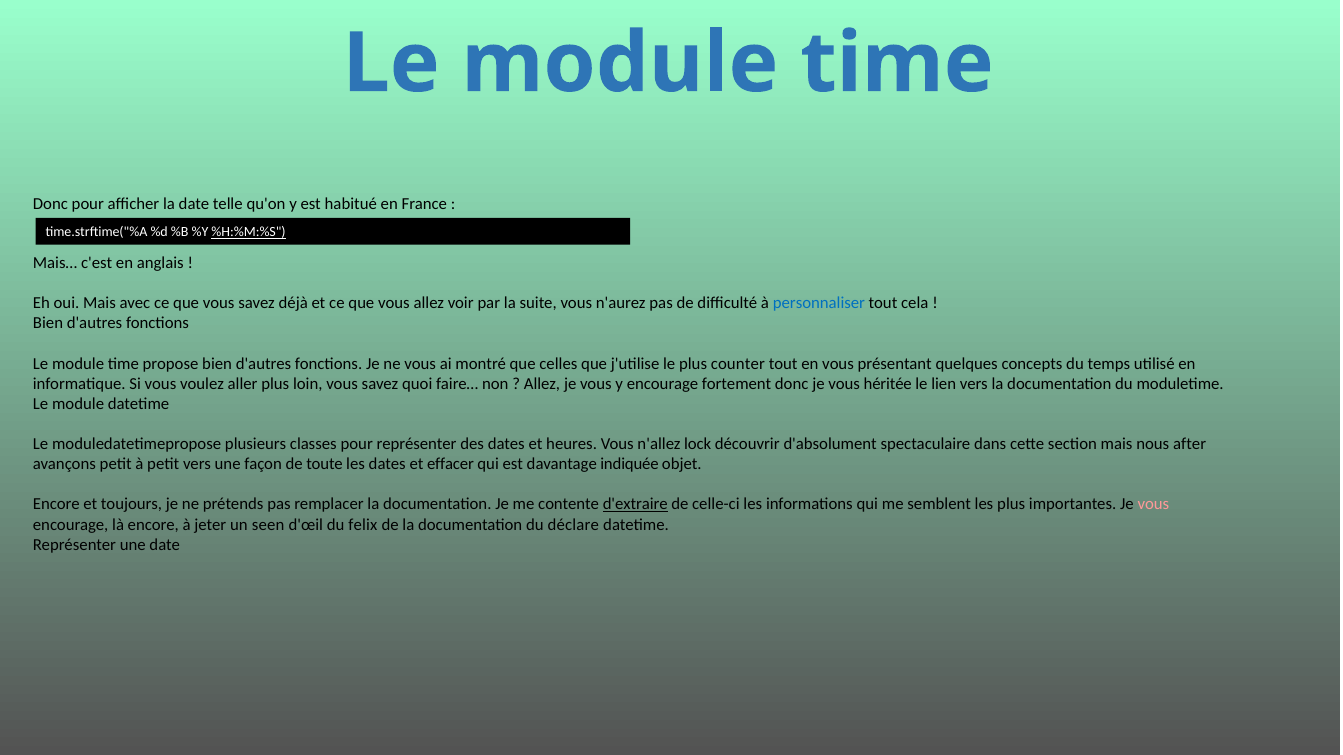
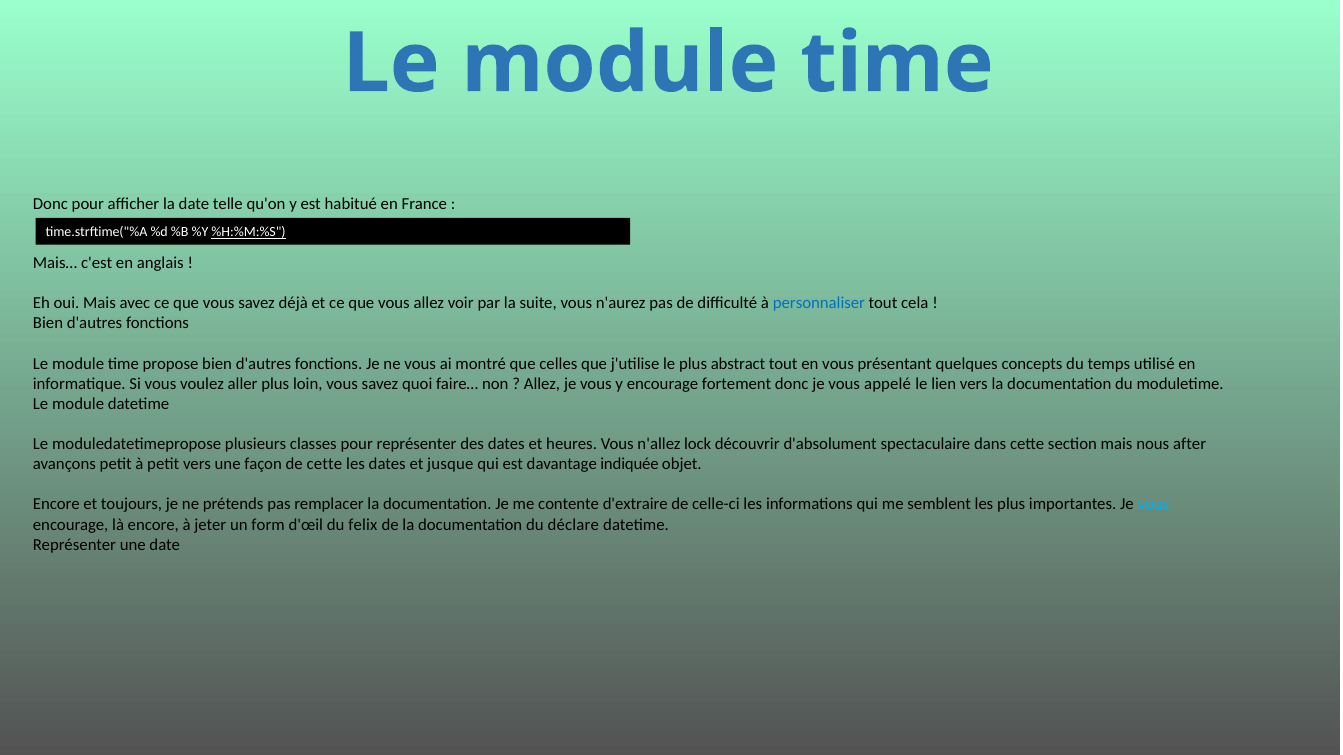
counter: counter -> abstract (738, 364)
héritée: héritée -> appelé (888, 384)
de toute: toute -> cette (324, 464)
effacer: effacer -> jusque (450, 464)
d'extraire underline: present -> none (635, 505)
vous colour: pink -> light blue (1153, 505)
seen: seen -> form (268, 525)
